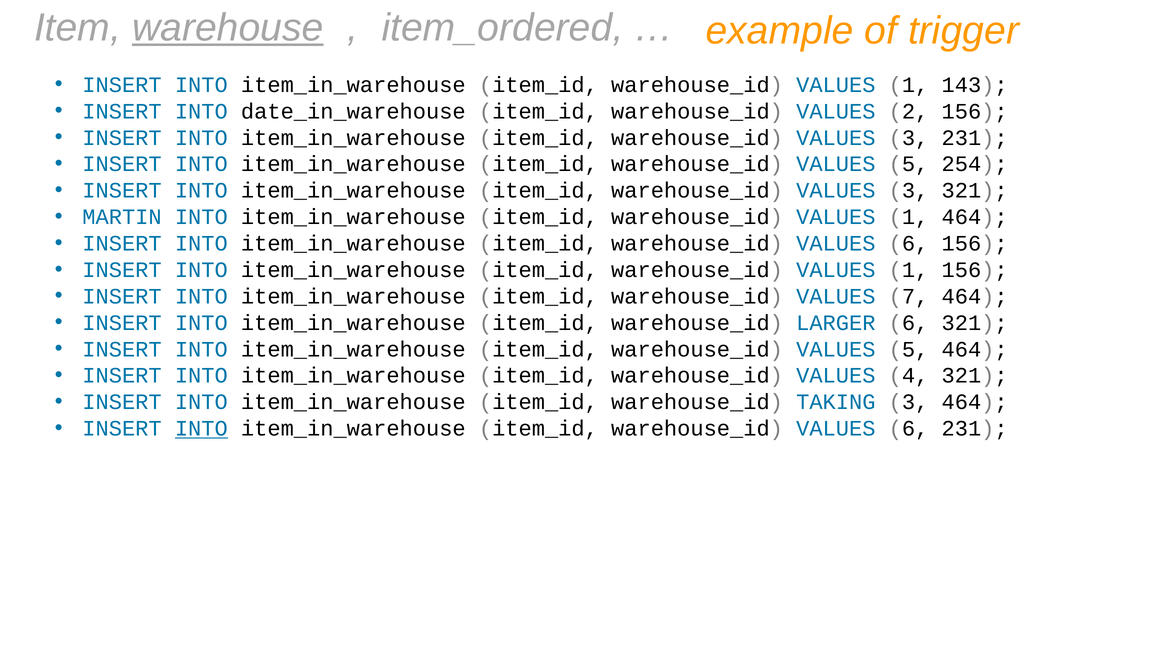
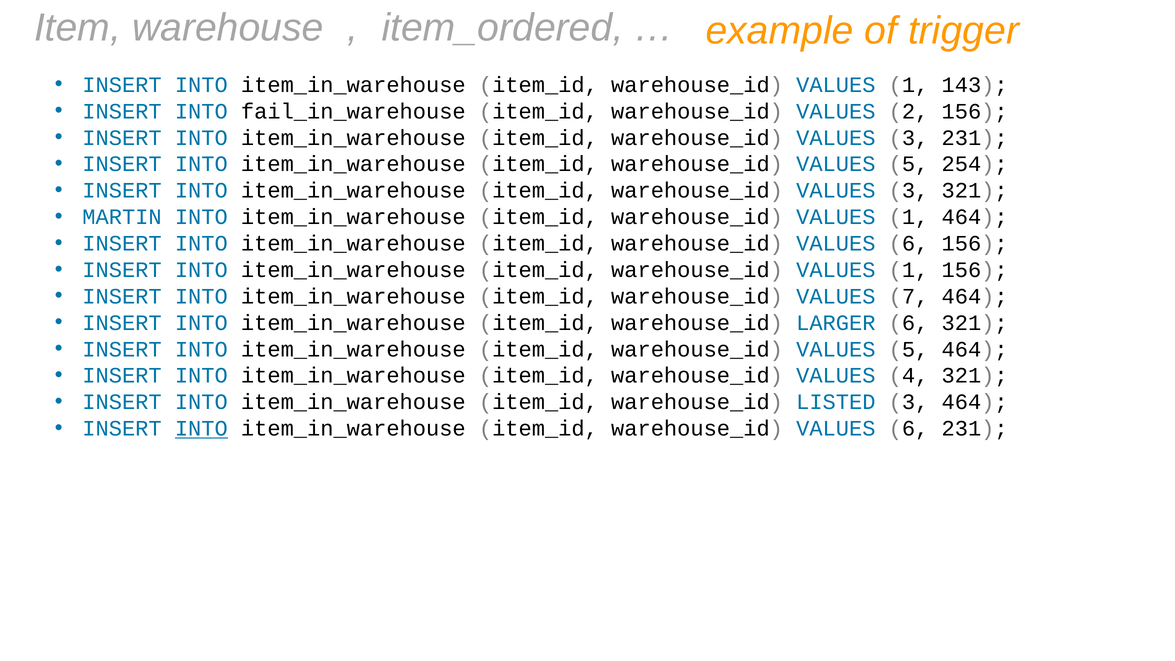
warehouse underline: present -> none (228, 28)
date_in_warehouse: date_in_warehouse -> fail_in_warehouse (353, 111)
TAKING: TAKING -> LISTED (836, 402)
